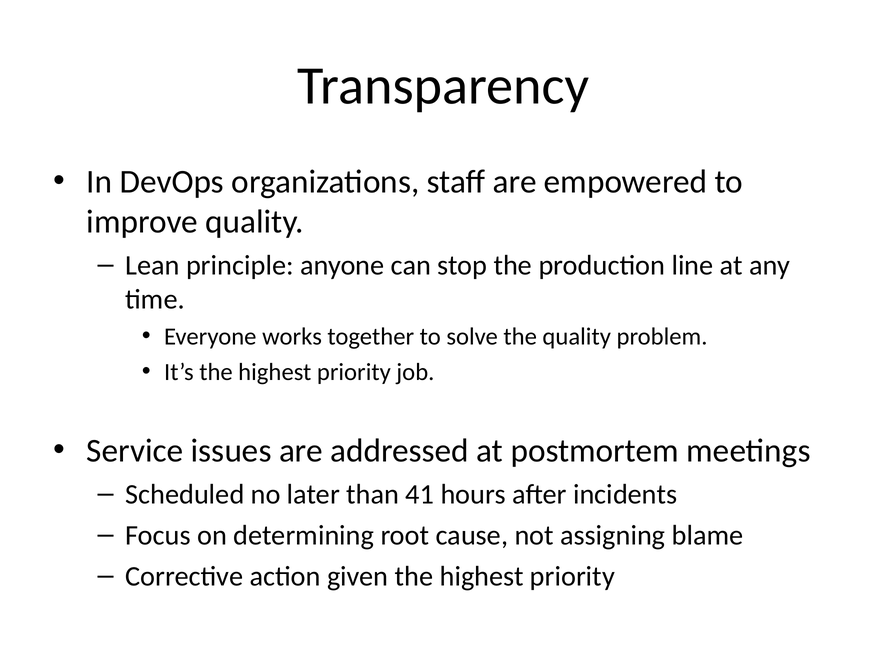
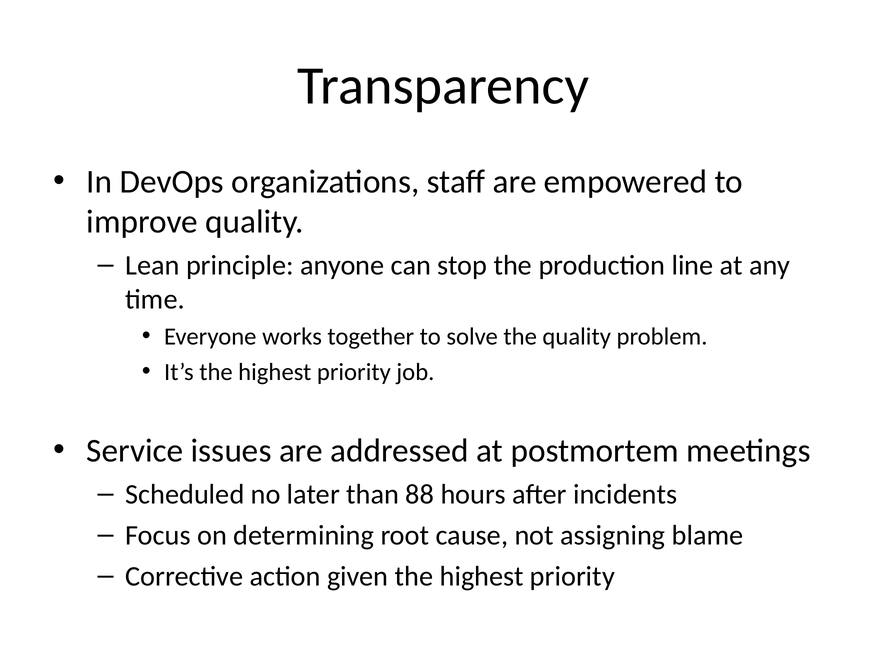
41: 41 -> 88 (420, 495)
